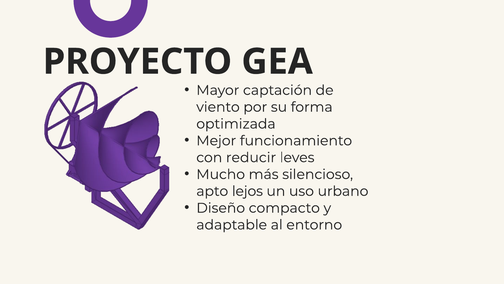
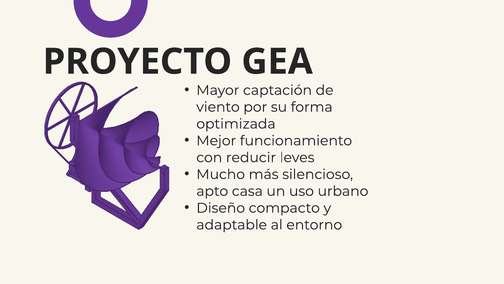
lejos: lejos -> casa (247, 191)
